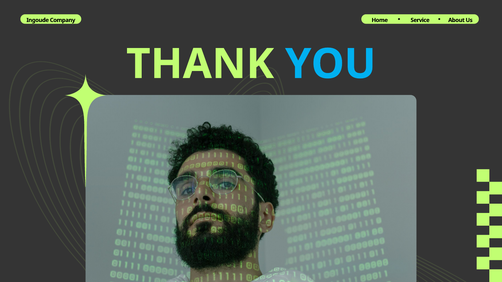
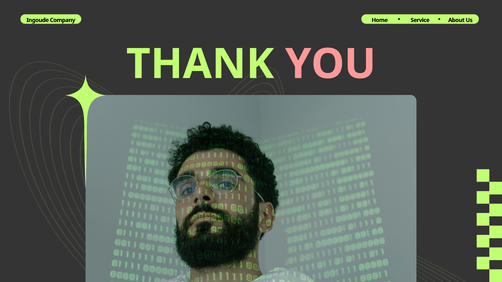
YOU colour: light blue -> pink (331, 64)
